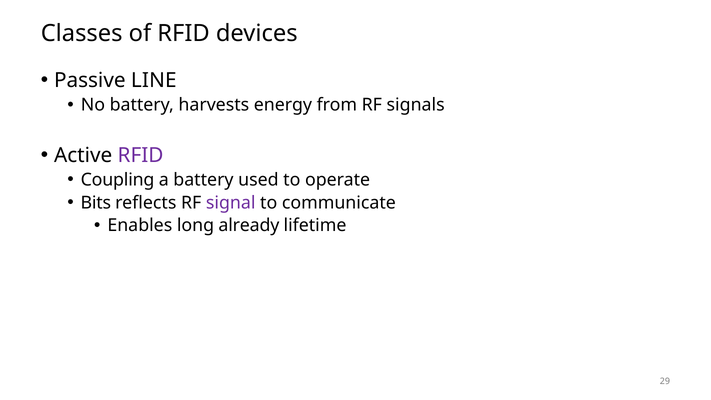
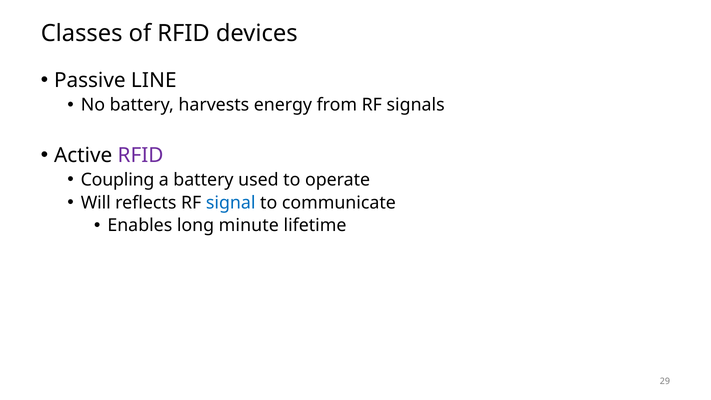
Bits: Bits -> Will (96, 203)
signal colour: purple -> blue (231, 203)
already: already -> minute (249, 226)
